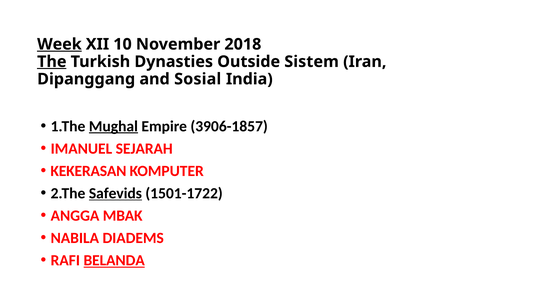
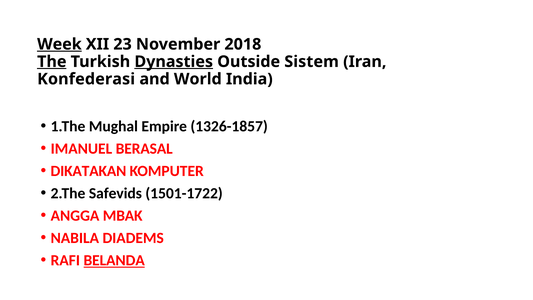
10: 10 -> 23 (123, 44)
Dynasties underline: none -> present (174, 62)
Dipanggang: Dipanggang -> Konfederasi (86, 79)
Sosial: Sosial -> World (198, 79)
Mughal underline: present -> none (113, 126)
3906-1857: 3906-1857 -> 1326-1857 (229, 126)
SEJARAH: SEJARAH -> BERASAL (144, 148)
KEKERASAN: KEKERASAN -> DIKATAKAN (88, 171)
Safevids underline: present -> none (115, 193)
